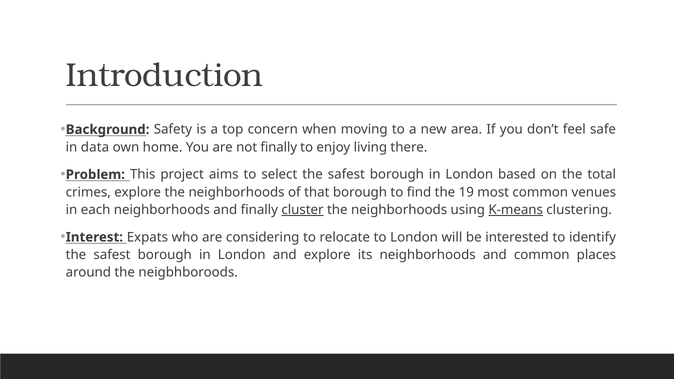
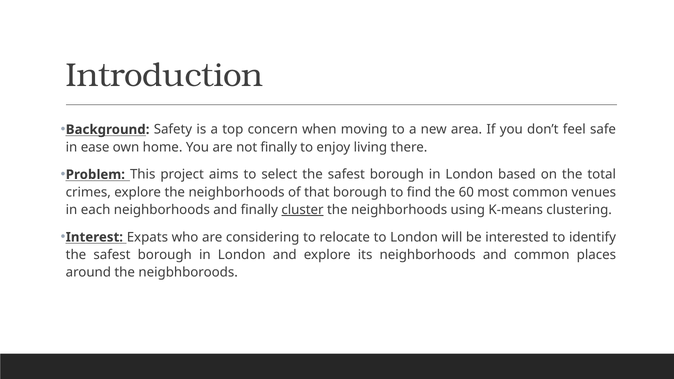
data: data -> ease (95, 147)
19: 19 -> 60 (466, 192)
K-means underline: present -> none (516, 210)
